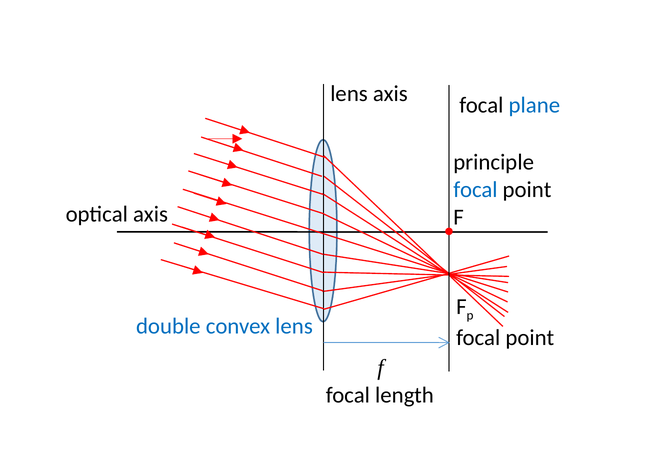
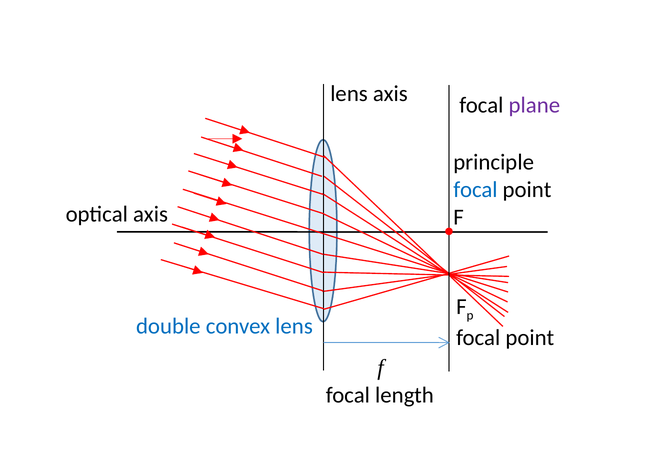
plane colour: blue -> purple (534, 105)
